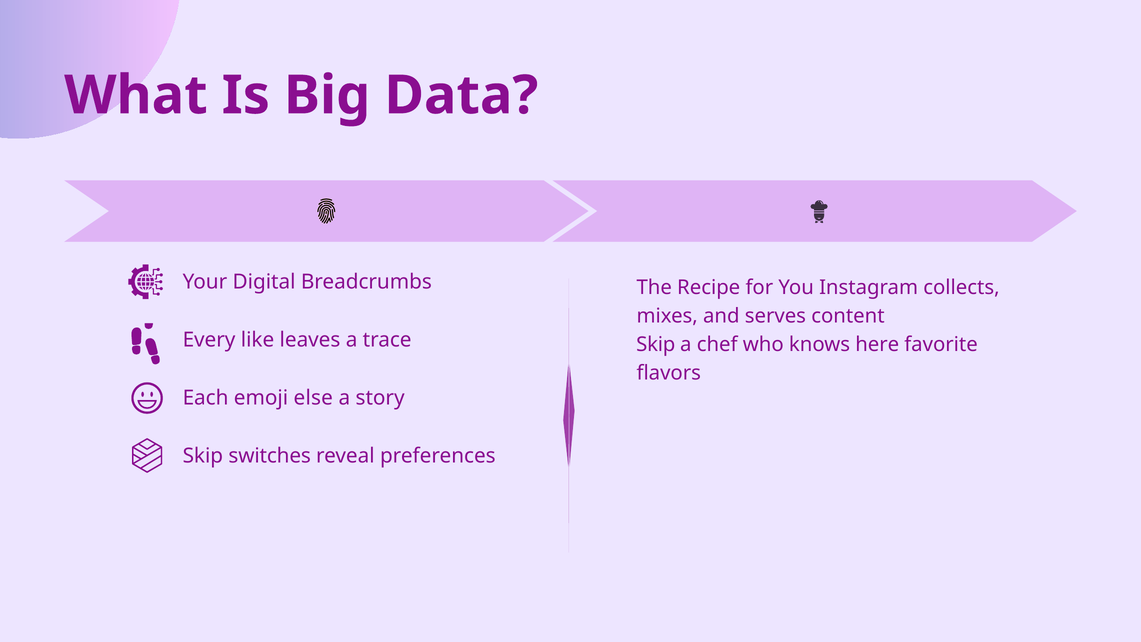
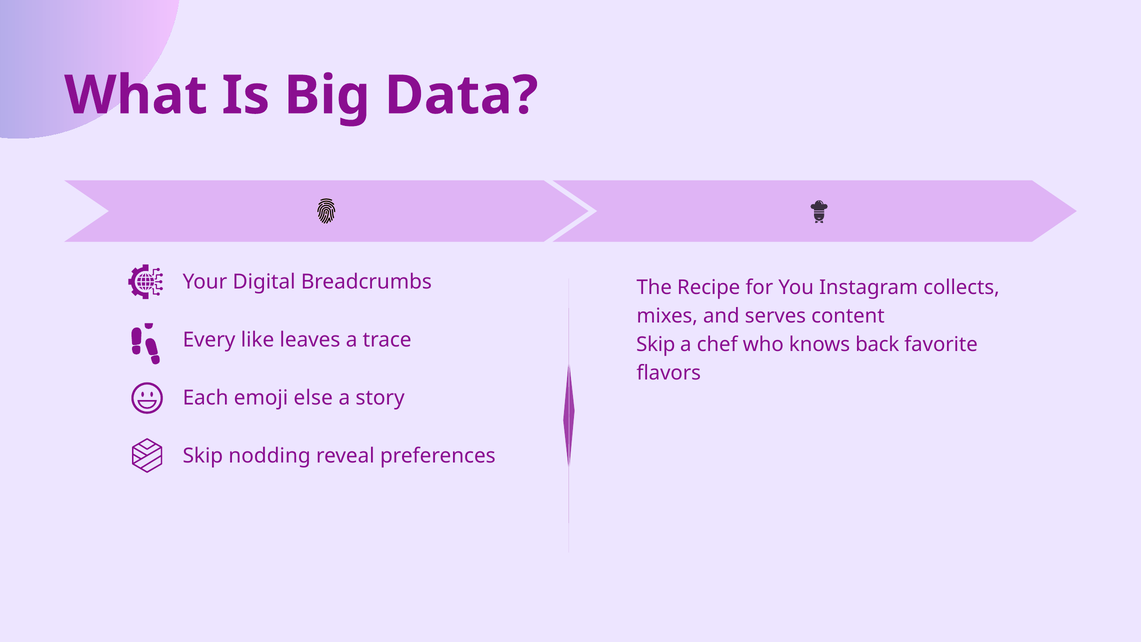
here: here -> back (877, 344)
switches: switches -> nodding (270, 456)
